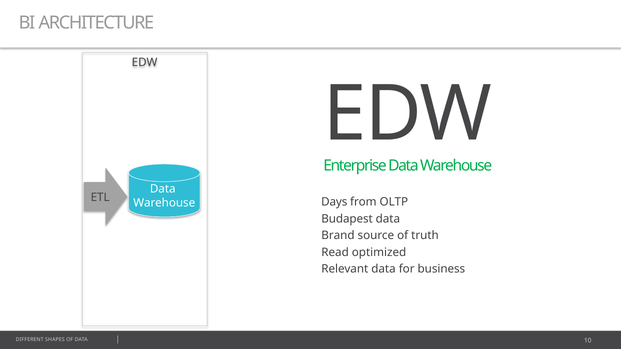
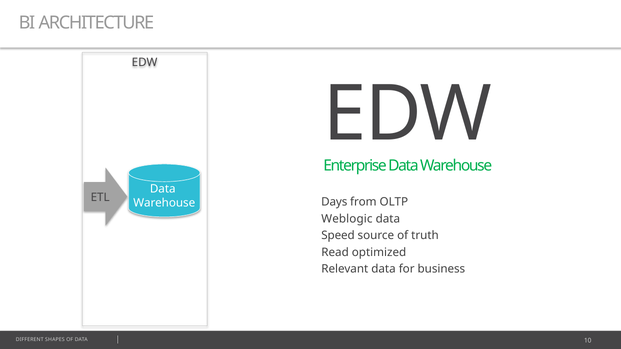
Budapest: Budapest -> Weblogic (347, 219)
Brand: Brand -> Speed (338, 236)
